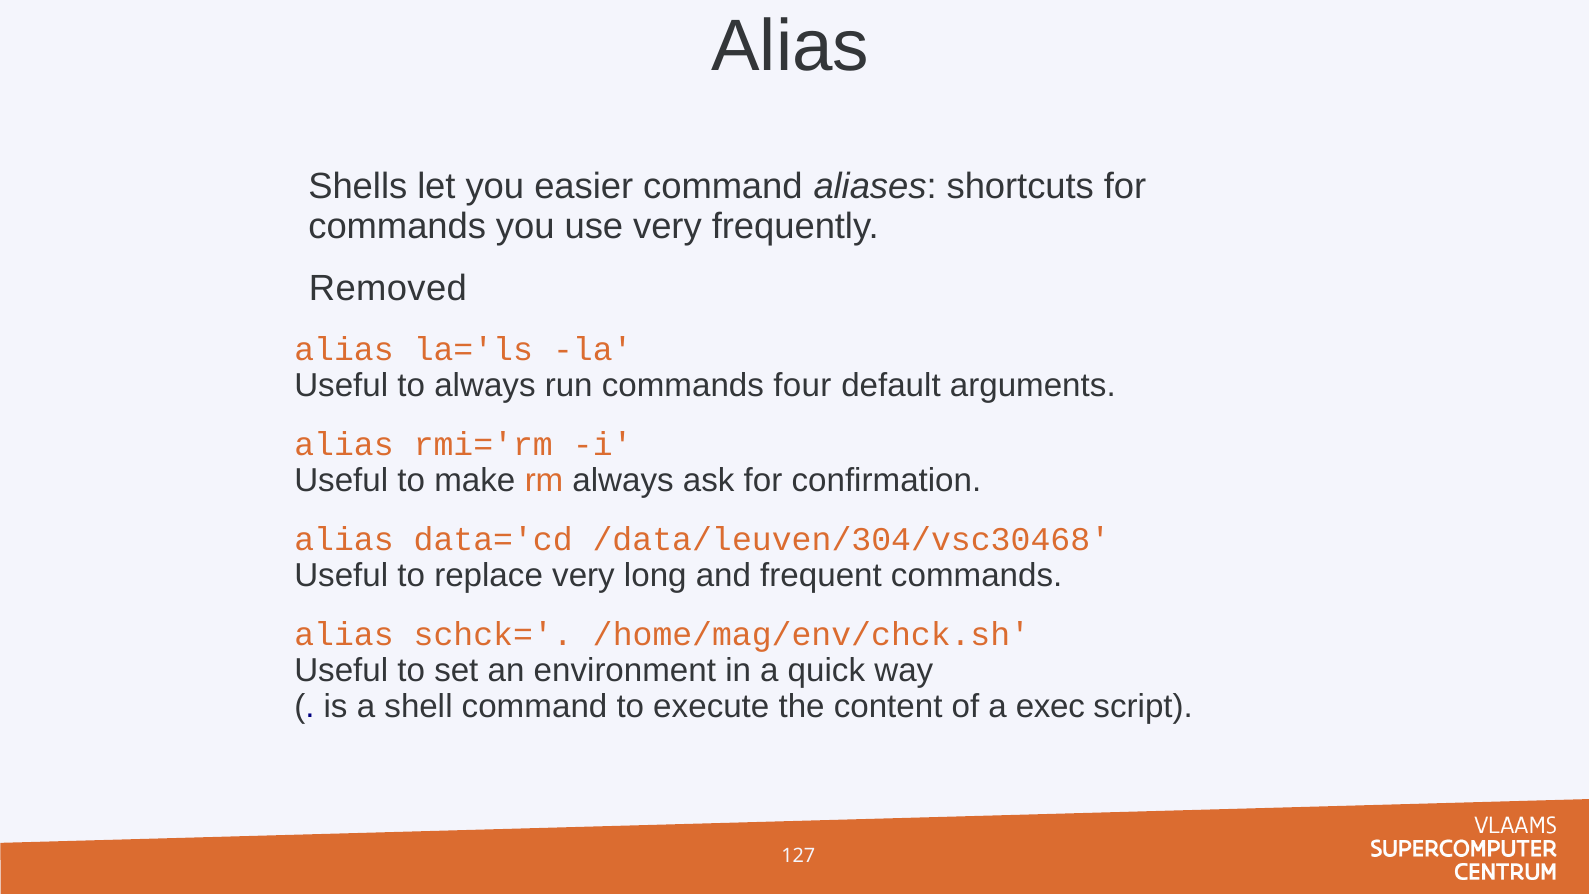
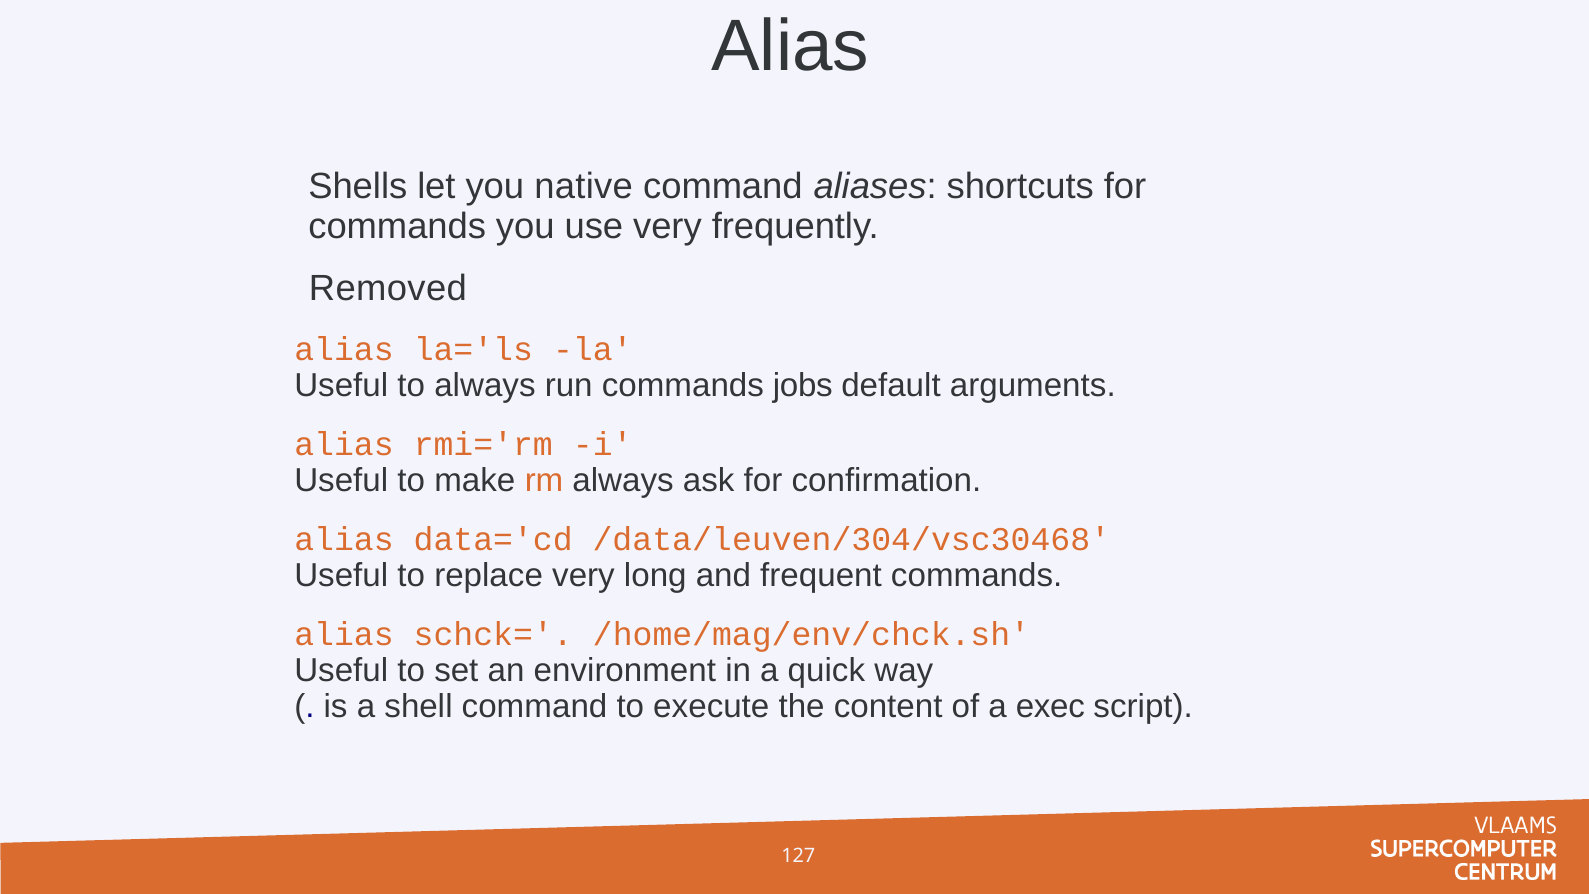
easier: easier -> native (584, 187)
four: four -> jobs (803, 386)
